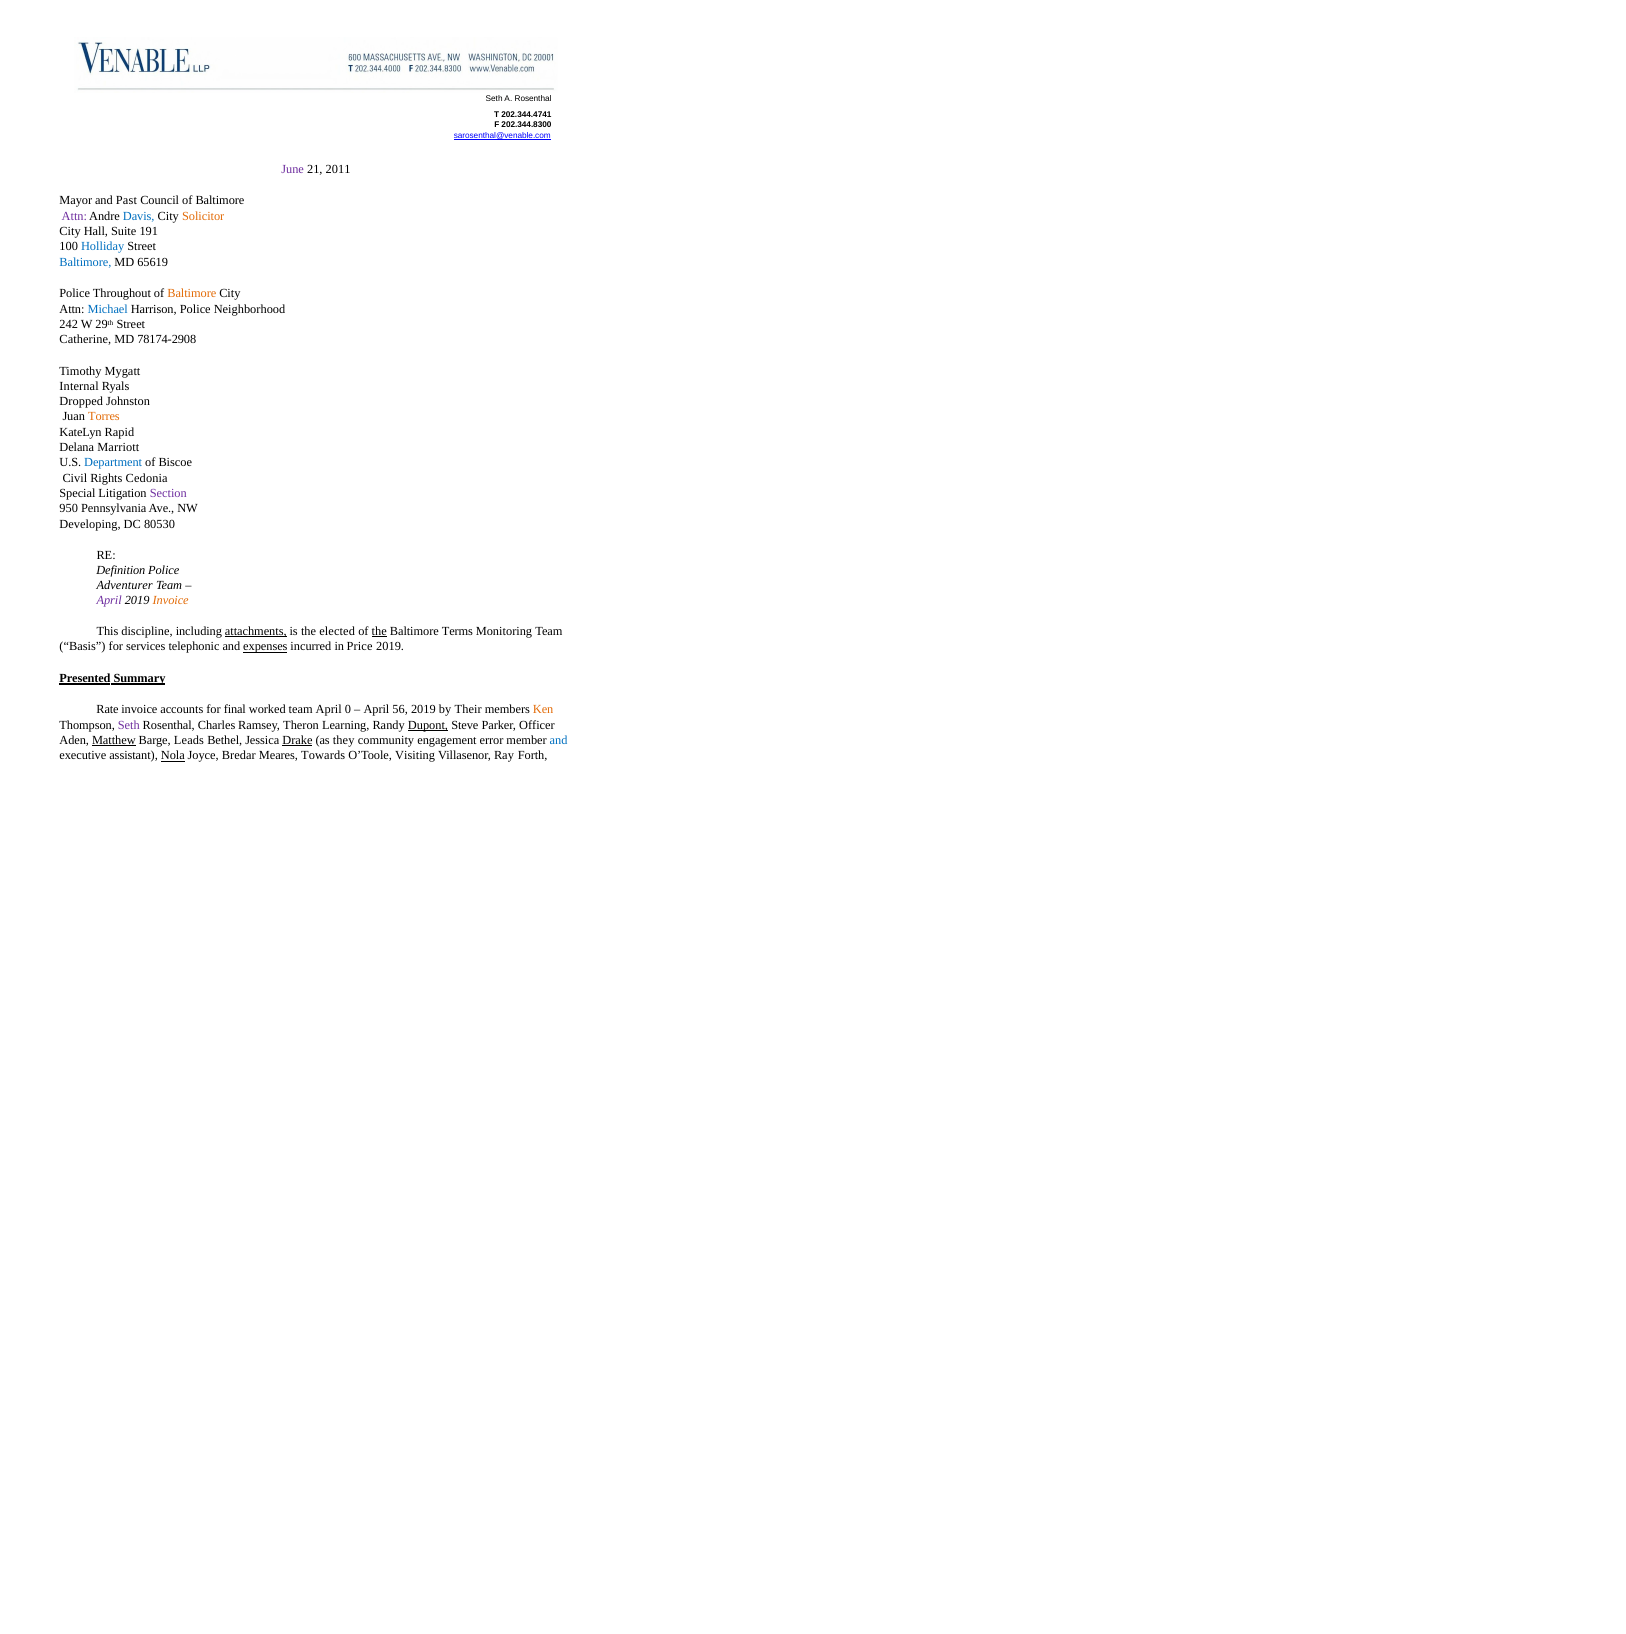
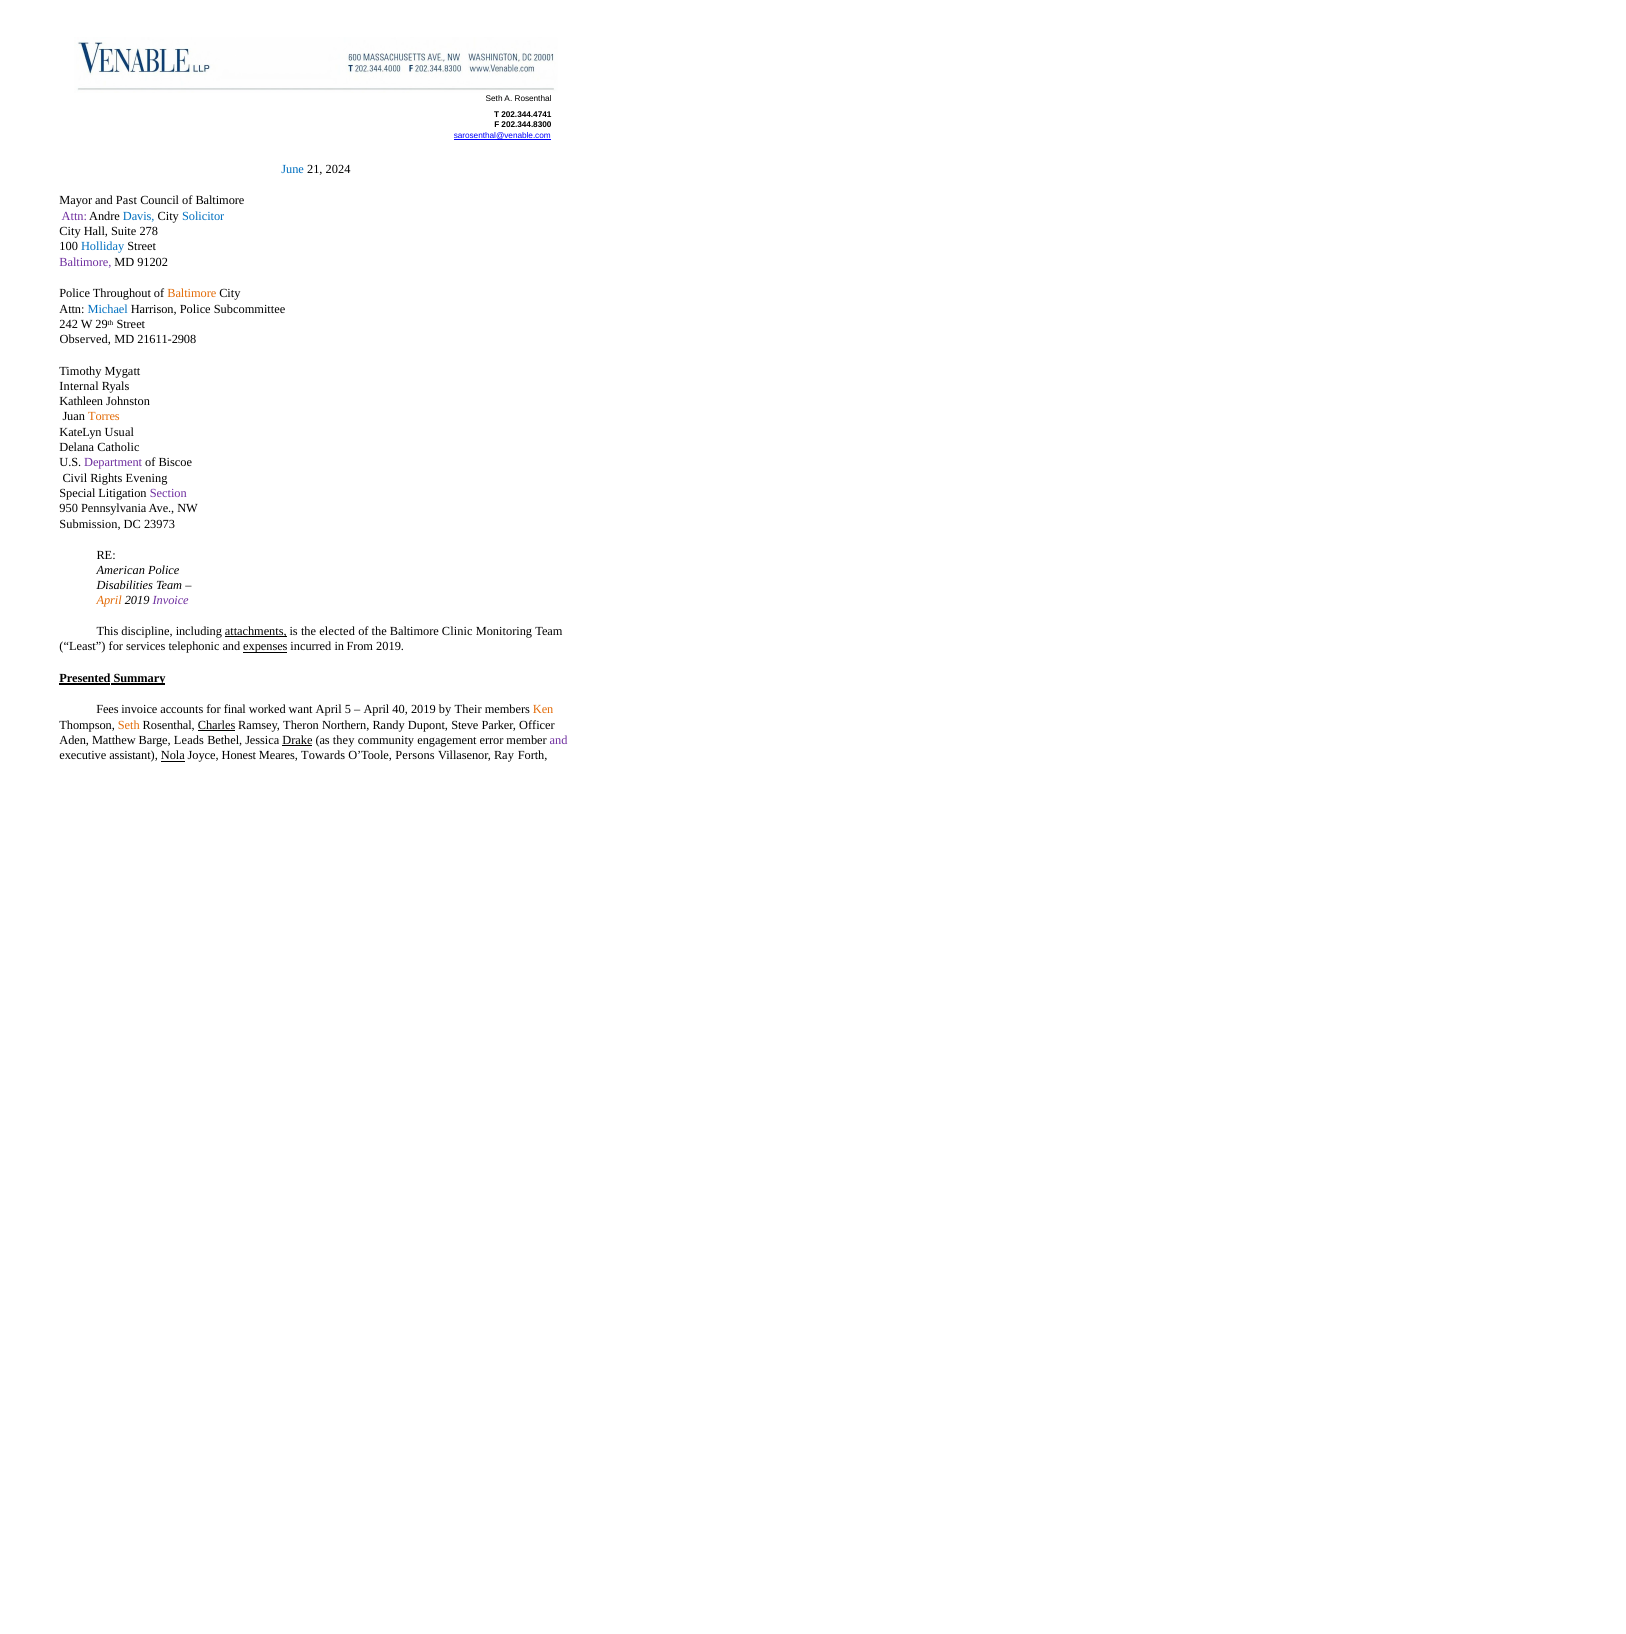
June colour: purple -> blue (293, 169)
2011: 2011 -> 2024 (338, 169)
Solicitor colour: orange -> blue (203, 216)
191: 191 -> 278 (149, 231)
Baltimore colour: blue -> purple (85, 262)
65619: 65619 -> 91202 (153, 262)
Neighborhood: Neighborhood -> Subcommittee (250, 309)
Catherine: Catherine -> Observed (85, 340)
78174-2908: 78174-2908 -> 21611-2908 (167, 340)
Dropped: Dropped -> Kathleen (81, 402)
Rapid: Rapid -> Usual (119, 432)
Marriott: Marriott -> Catholic (118, 448)
Department colour: blue -> purple (113, 463)
Cedonia: Cedonia -> Evening (147, 478)
Developing: Developing -> Submission (90, 524)
80530: 80530 -> 23973 (160, 524)
Definition: Definition -> American (121, 571)
Adventurer: Adventurer -> Disabilities (125, 585)
April colour: purple -> orange (109, 600)
Invoice colour: orange -> purple (171, 600)
the underline: present -> none (379, 632)
Terms: Terms -> Clinic (457, 632)
Basis: Basis -> Least (82, 647)
Price: Price -> From (360, 647)
Rate: Rate -> Fees (108, 710)
worked team: team -> want (301, 710)
0: 0 -> 5 (348, 710)
56: 56 -> 40 (400, 710)
Seth colour: purple -> orange (129, 725)
Charles underline: none -> present (217, 725)
Learning: Learning -> Northern (346, 725)
Dupont underline: present -> none (428, 725)
Matthew underline: present -> none (114, 740)
and colour: blue -> purple (559, 740)
Bredar: Bredar -> Honest (239, 756)
Visiting: Visiting -> Persons (415, 756)
